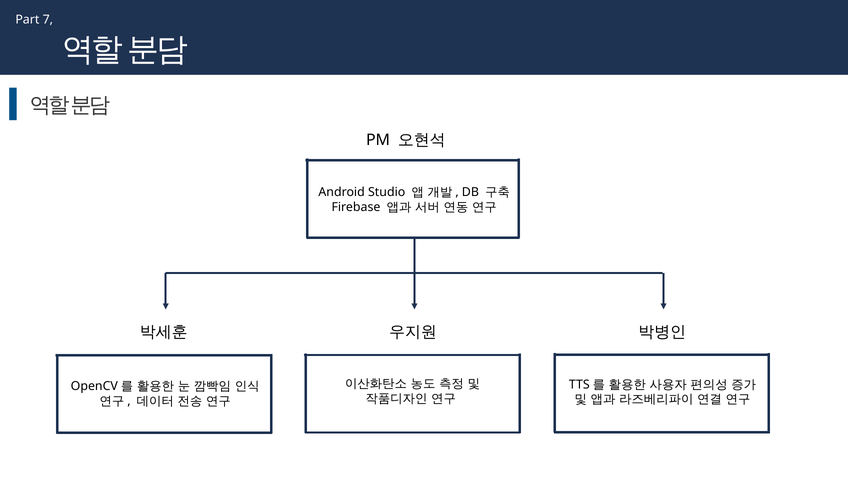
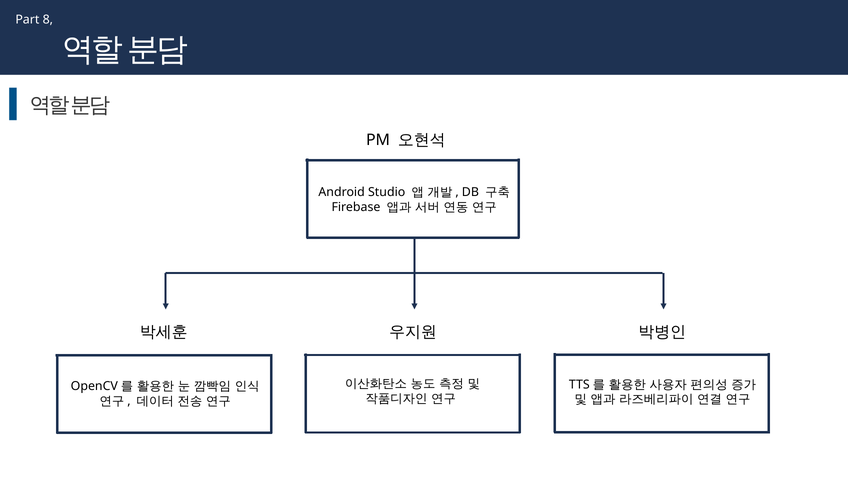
7: 7 -> 8 (48, 20)
